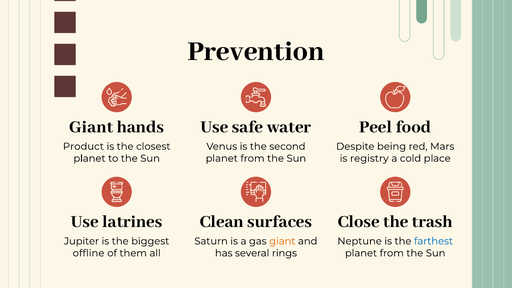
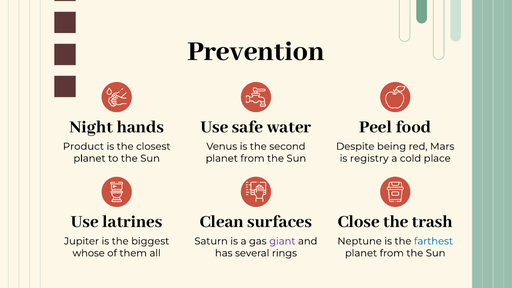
Giant: Giant -> Night (91, 126)
giant colour: orange -> purple (282, 241)
offline: offline -> whose (89, 253)
